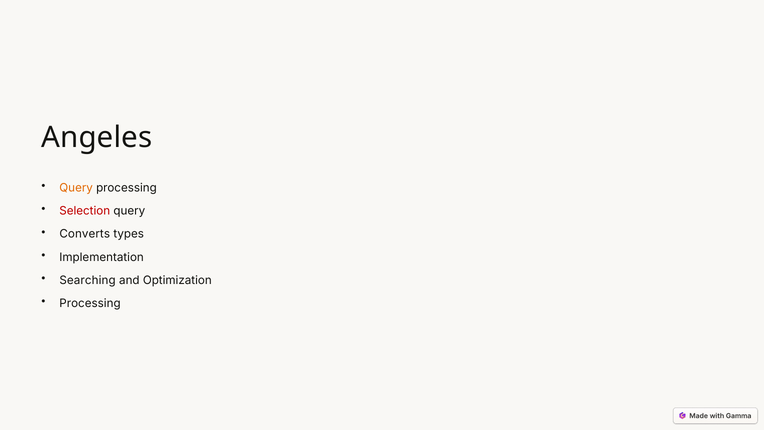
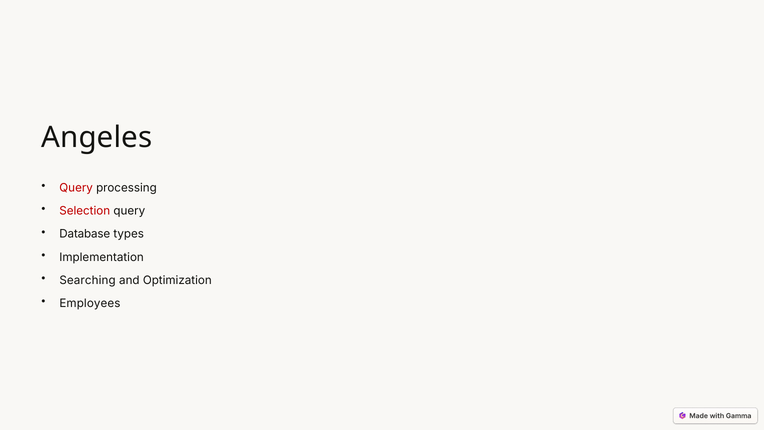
Query colour: orange -> red (76, 188)
Converts: Converts -> Database (85, 234)
Processing: Processing -> Employees (90, 303)
